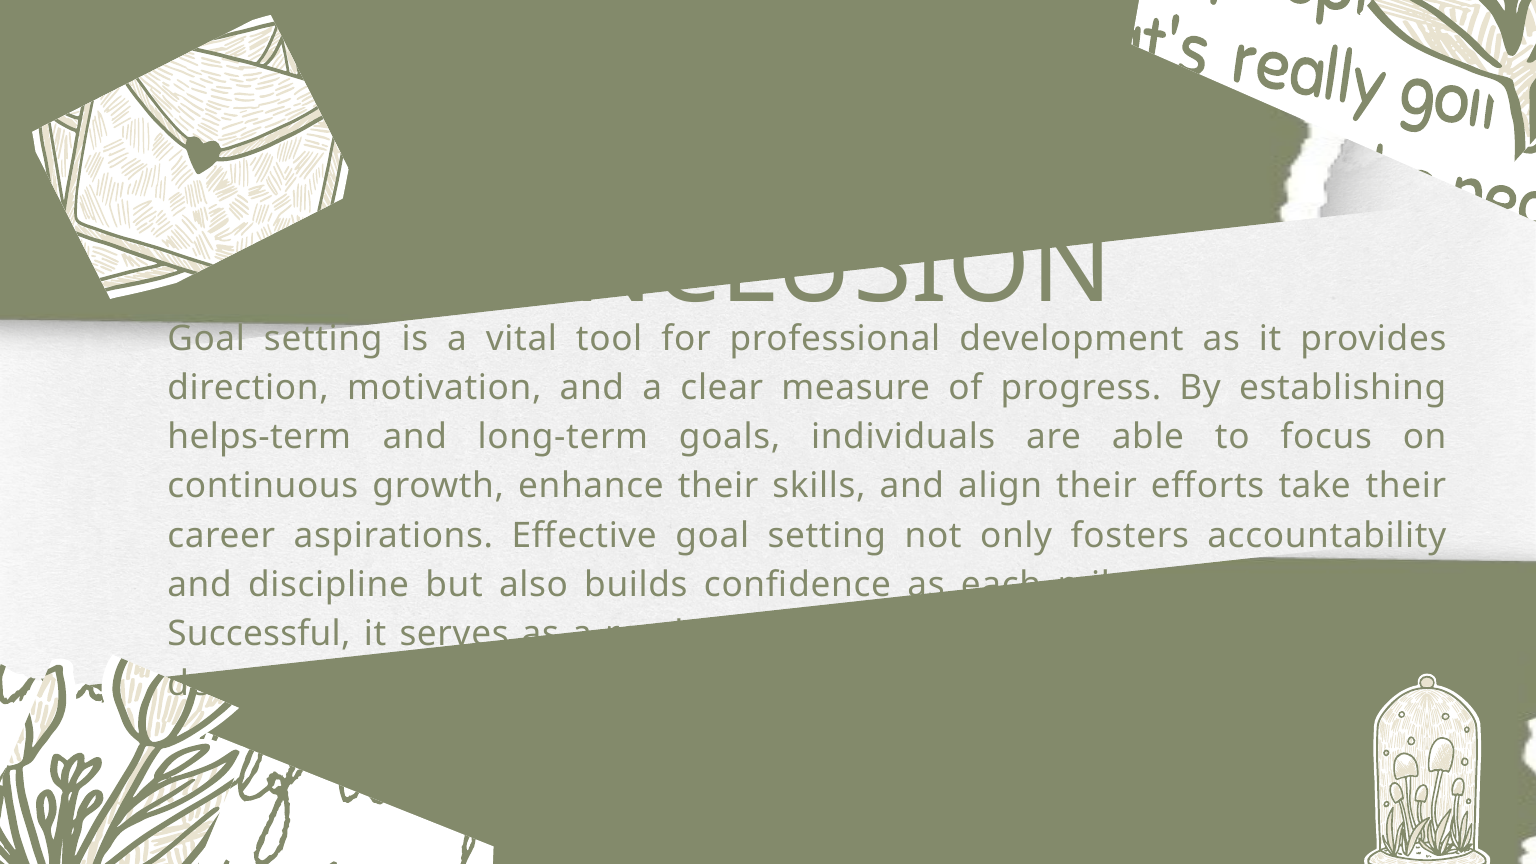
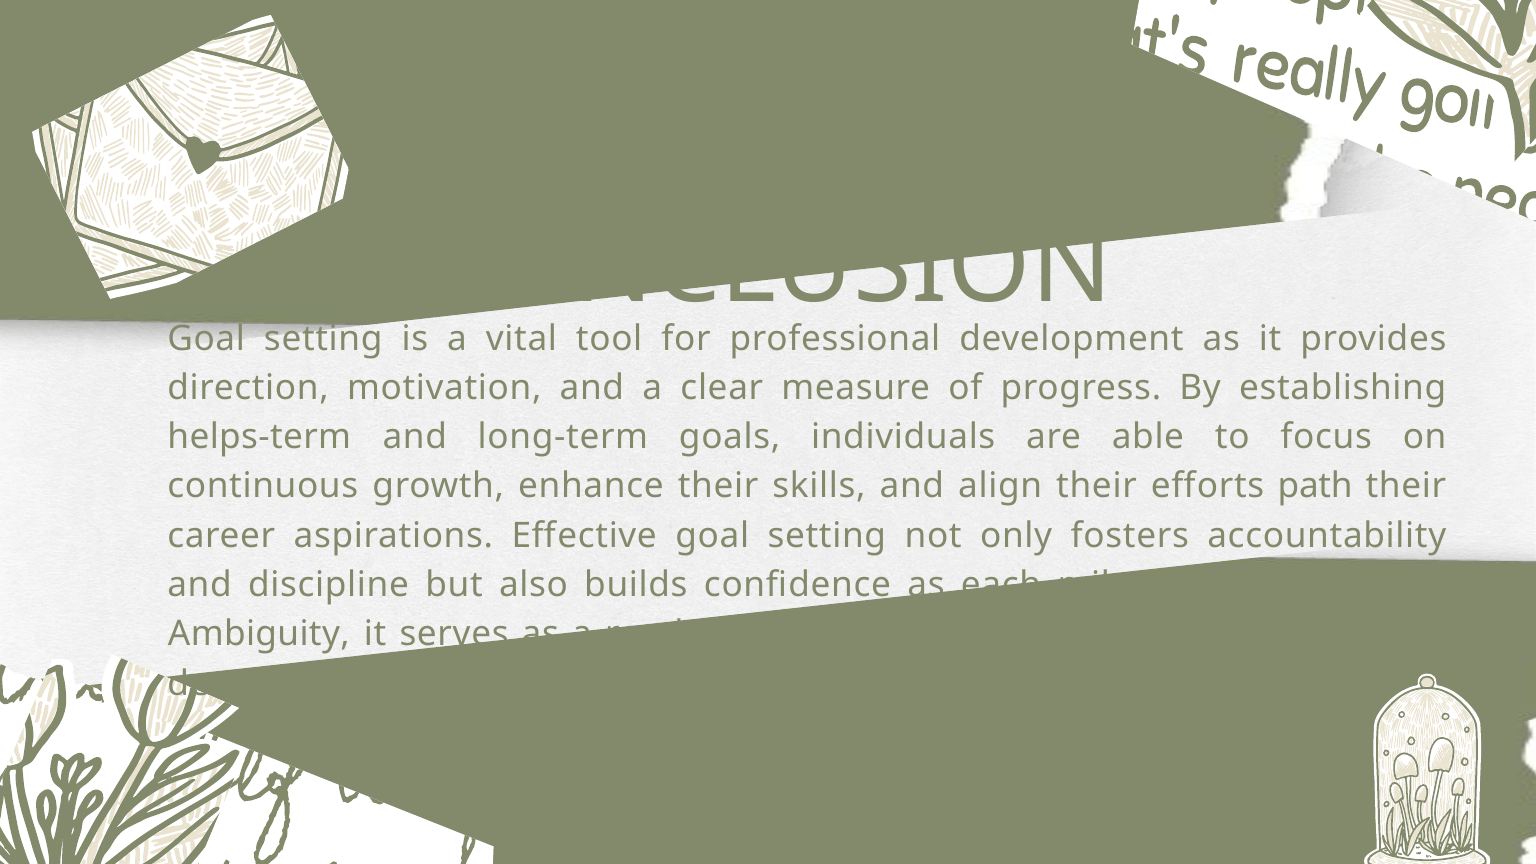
take: take -> path (1315, 486)
Successful: Successful -> Ambiguity (259, 634)
